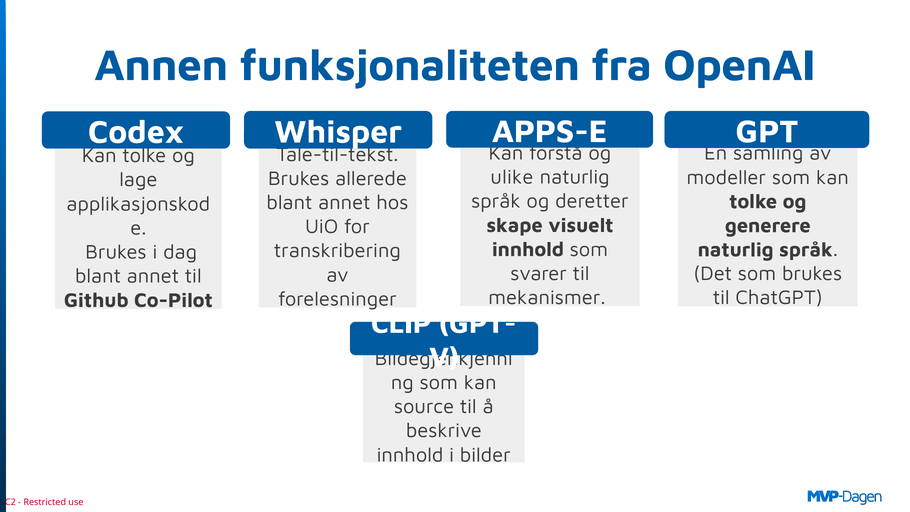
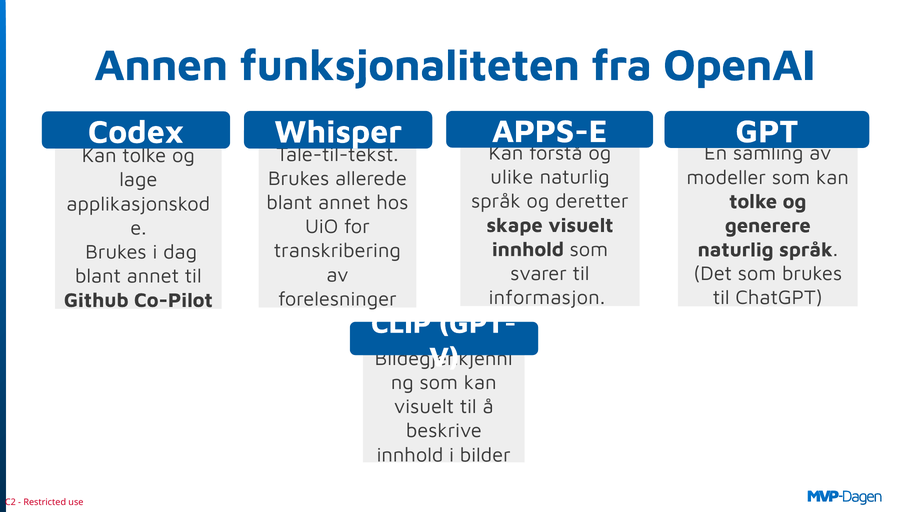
mekanismer: mekanismer -> informasjon (547, 298)
source: source -> visuelt (424, 407)
